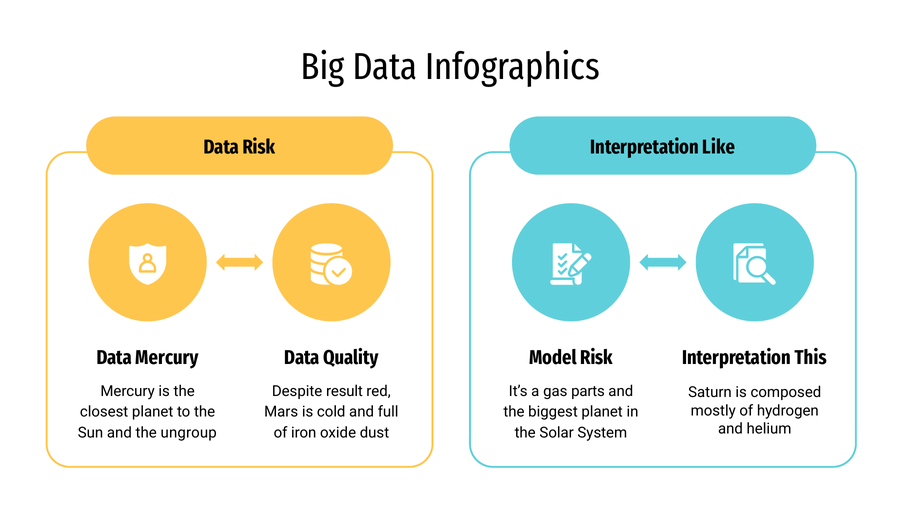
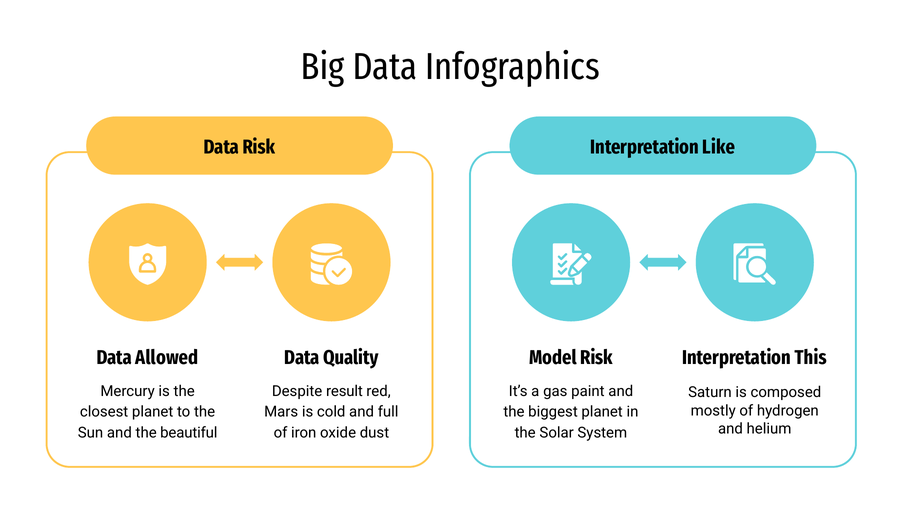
Data Mercury: Mercury -> Allowed (167, 358)
parts: parts -> paint (588, 391)
ungroup: ungroup -> beautiful (189, 432)
